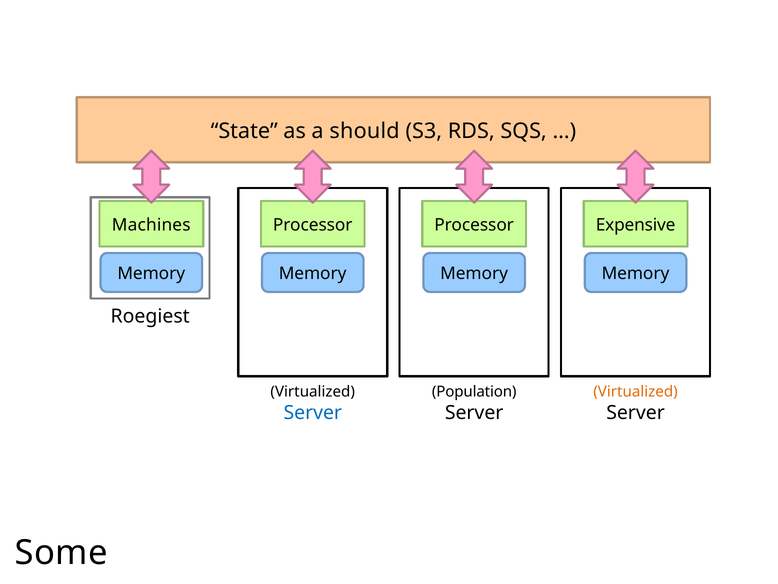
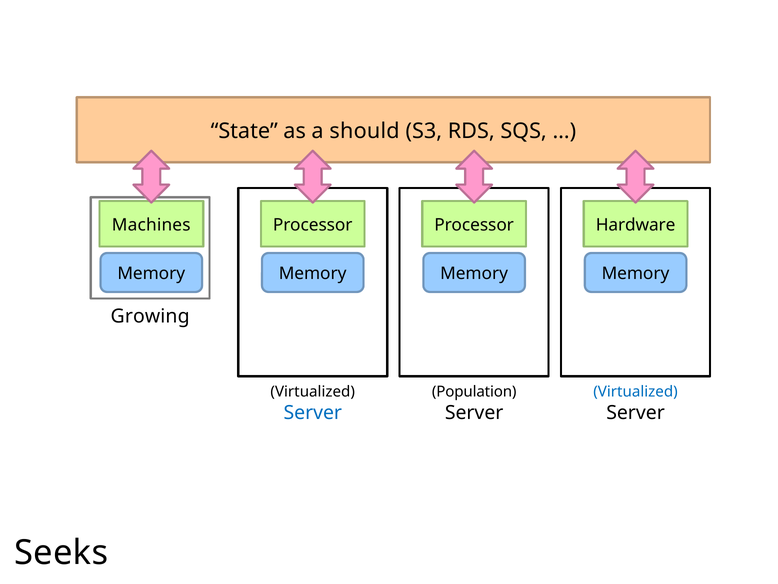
Expensive: Expensive -> Hardware (636, 225)
Roegiest: Roegiest -> Growing (150, 316)
Virtualized colour: orange -> blue (636, 391)
Some: Some -> Seeks (61, 552)
